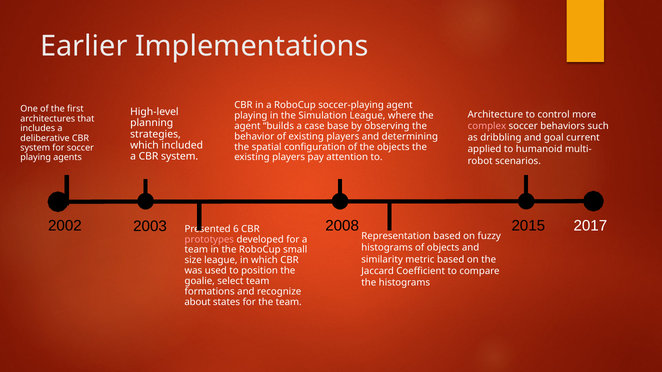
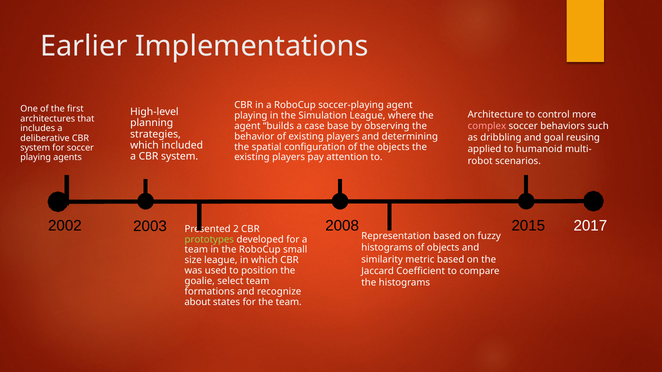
current: current -> reusing (583, 138)
6: 6 -> 2 (236, 229)
prototypes colour: pink -> light green (209, 240)
